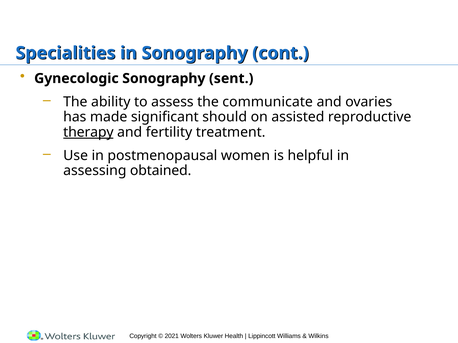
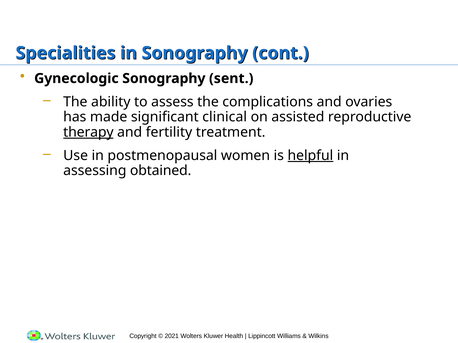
communicate: communicate -> complications (268, 102)
should: should -> clinical (225, 117)
helpful underline: none -> present (310, 156)
